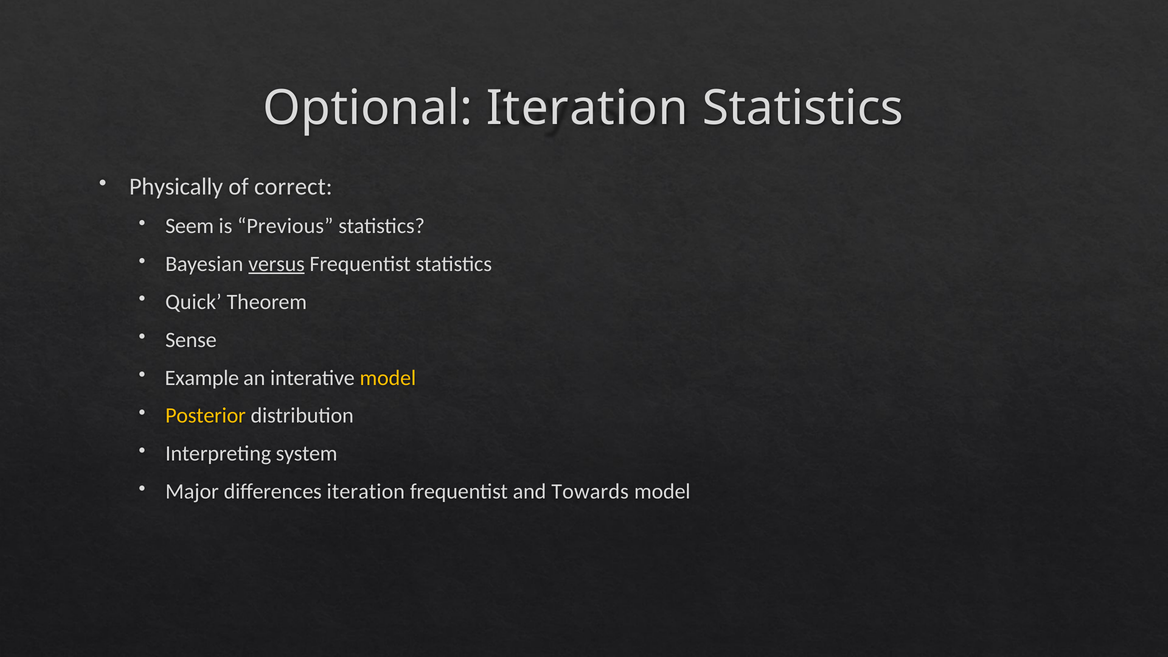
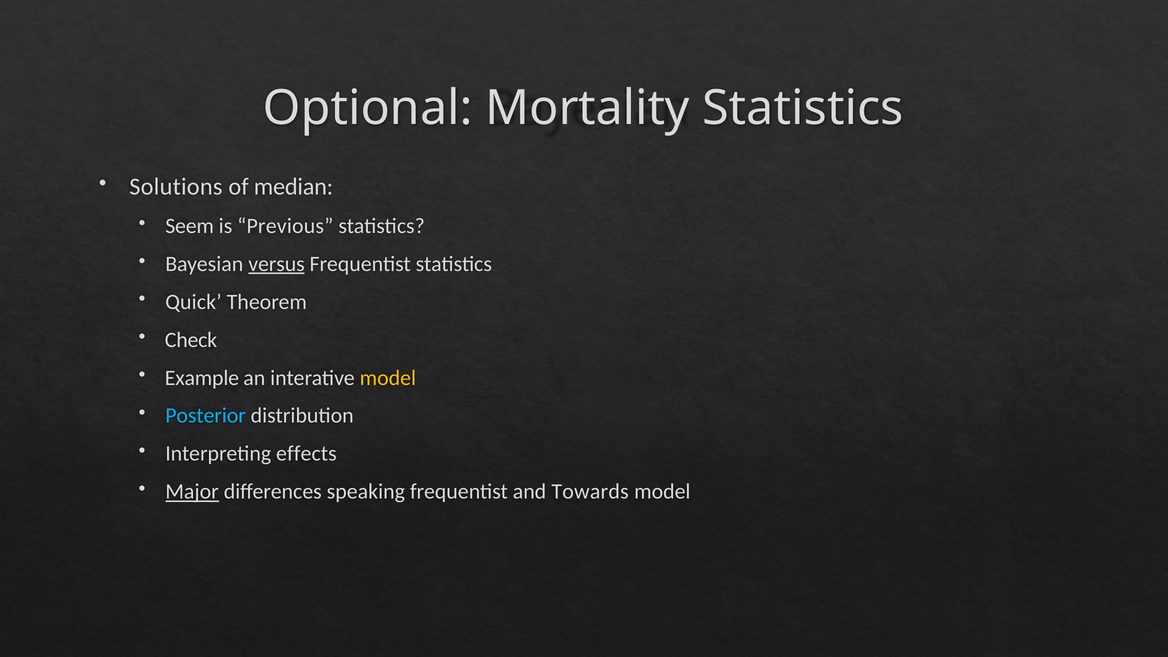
Optional Iteration: Iteration -> Mortality (588, 108)
Physically: Physically -> Solutions (176, 187)
correct: correct -> median (294, 187)
Sense: Sense -> Check (191, 340)
Posterior colour: yellow -> light blue (206, 416)
system: system -> effects (306, 454)
Major underline: none -> present (192, 492)
differences iteration: iteration -> speaking (366, 492)
